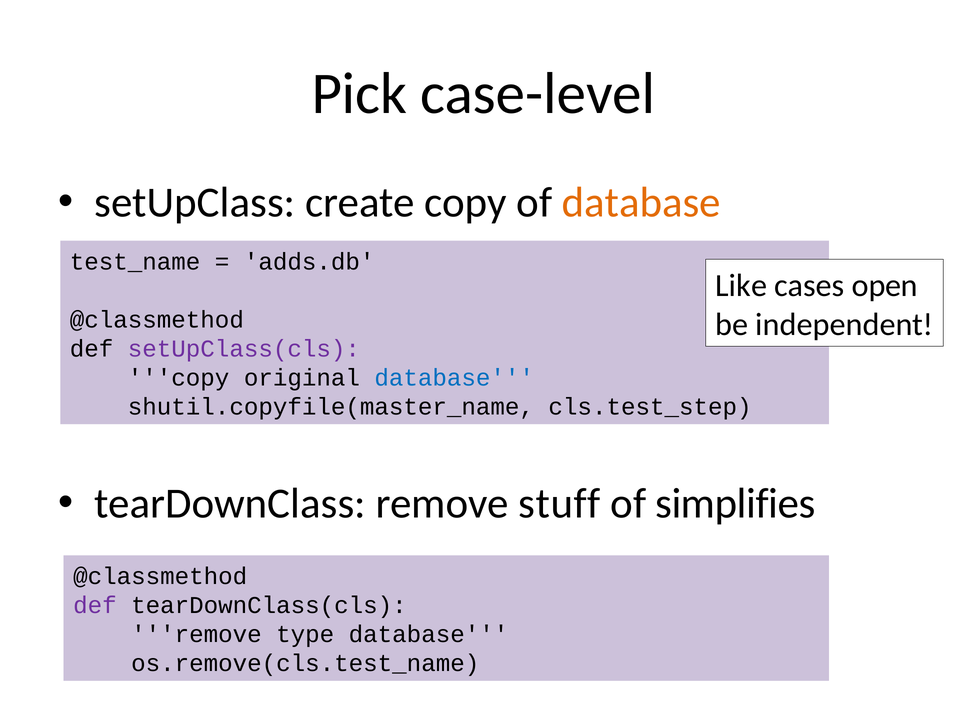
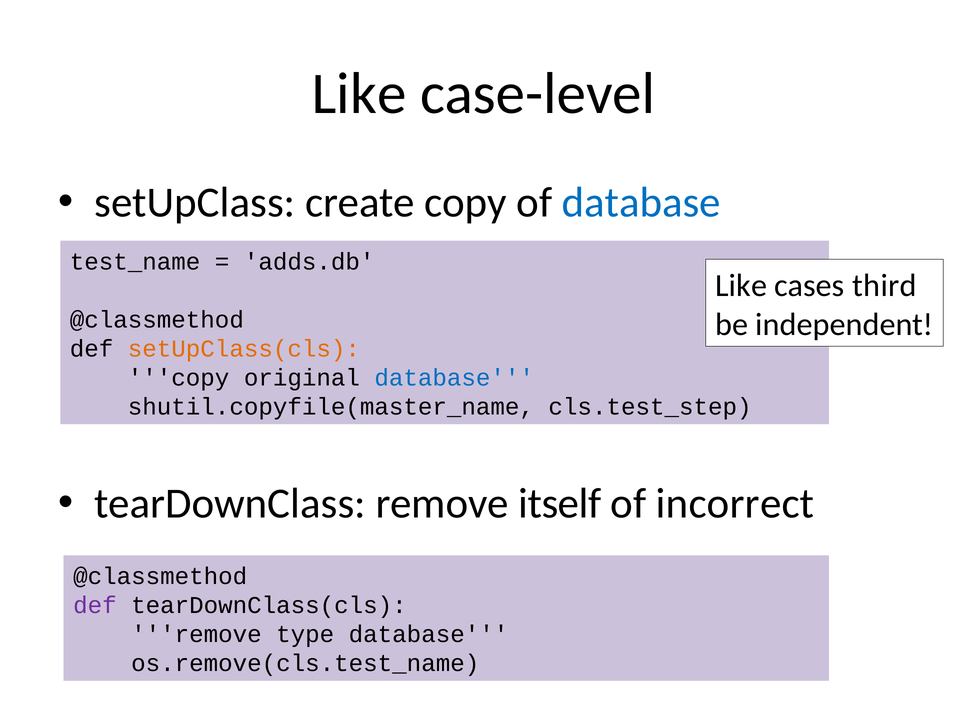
Pick: Pick -> Like (359, 94)
database colour: orange -> blue (641, 203)
open: open -> third (885, 286)
setUpClass(cls colour: purple -> orange (244, 349)
stuff: stuff -> itself (560, 504)
simplifies: simplifies -> incorrect (735, 504)
